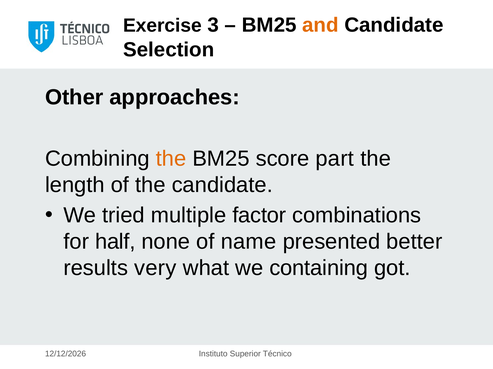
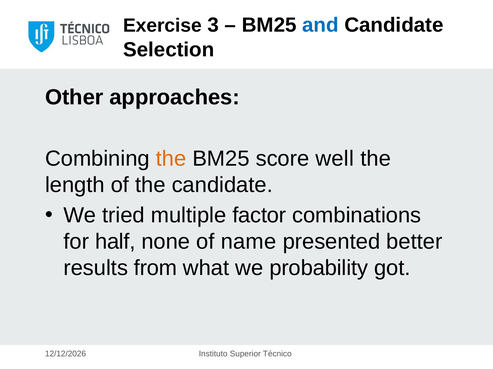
and colour: orange -> blue (320, 25)
part: part -> well (335, 159)
very: very -> from (155, 268)
containing: containing -> probability (319, 268)
